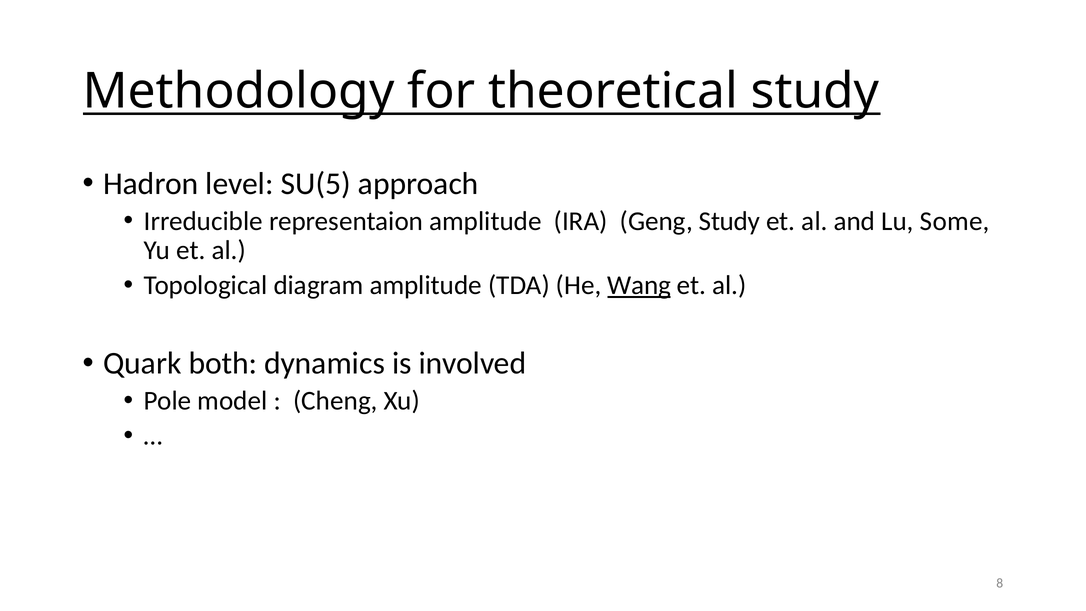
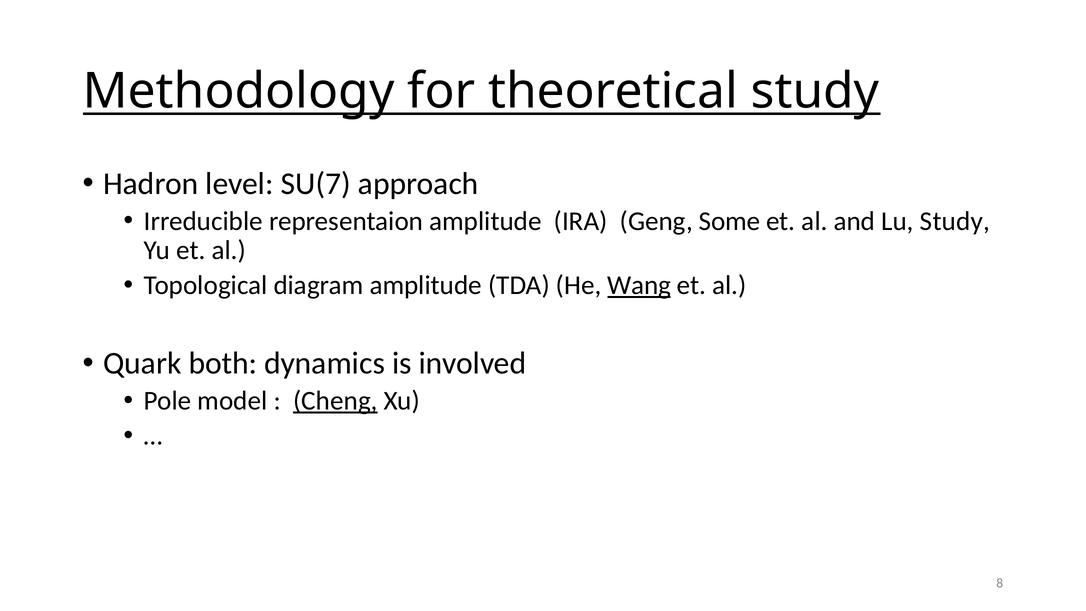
SU(5: SU(5 -> SU(7 (316, 184)
Geng Study: Study -> Some (730, 221)
Lu Some: Some -> Study (955, 221)
Cheng underline: none -> present (335, 401)
